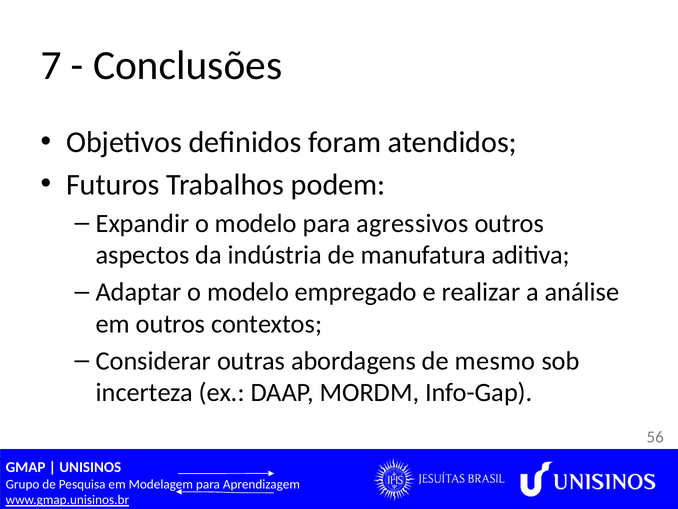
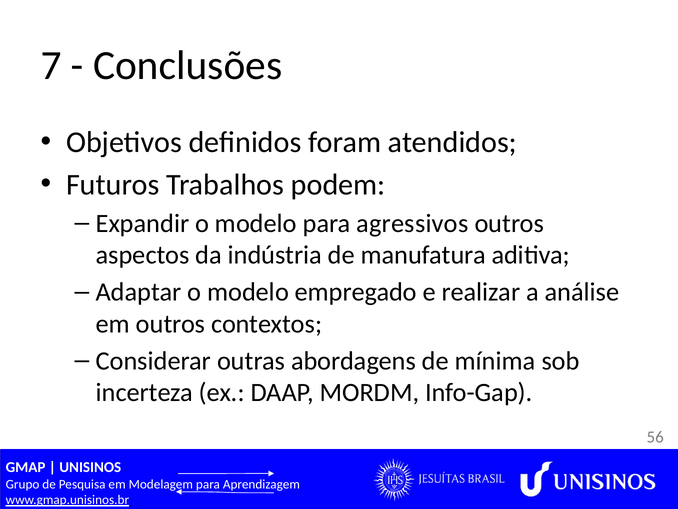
mesmo: mesmo -> mínima (495, 361)
